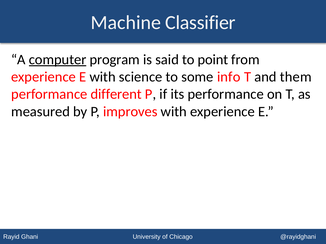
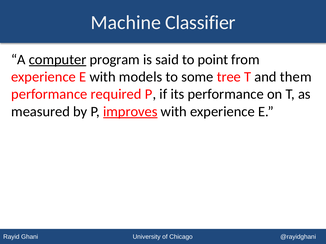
science: science -> models (141, 77)
info: info -> tree (229, 77)
different: different -> required (116, 94)
improves underline: none -> present (130, 112)
